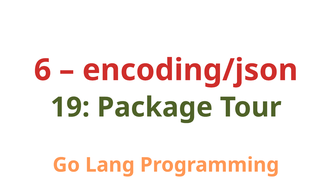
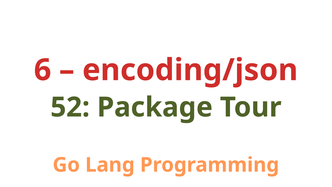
19: 19 -> 52 (70, 107)
